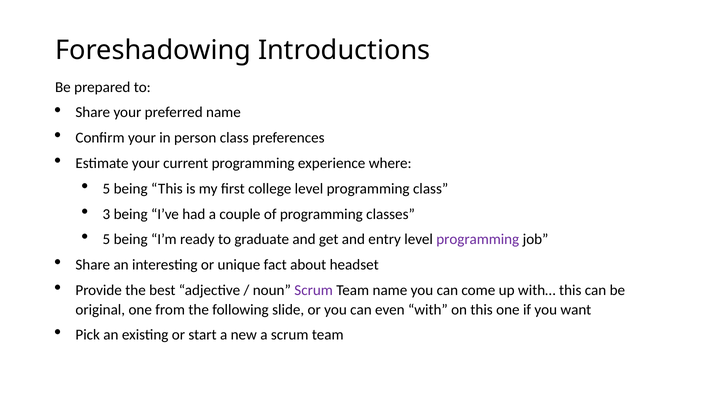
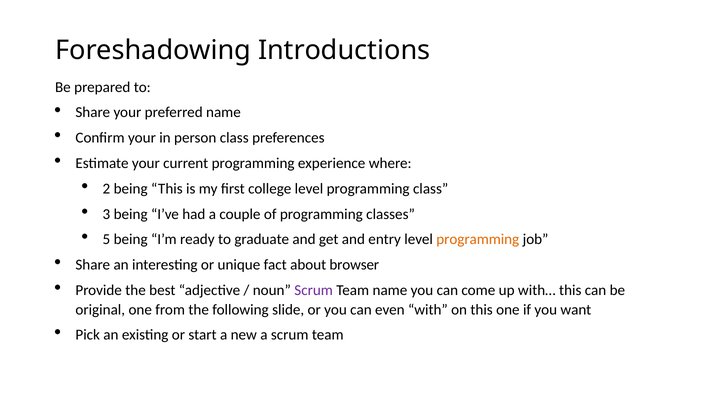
5: 5 -> 2 (106, 189)
programming colour: purple -> orange (478, 240)
headset: headset -> browser (354, 265)
